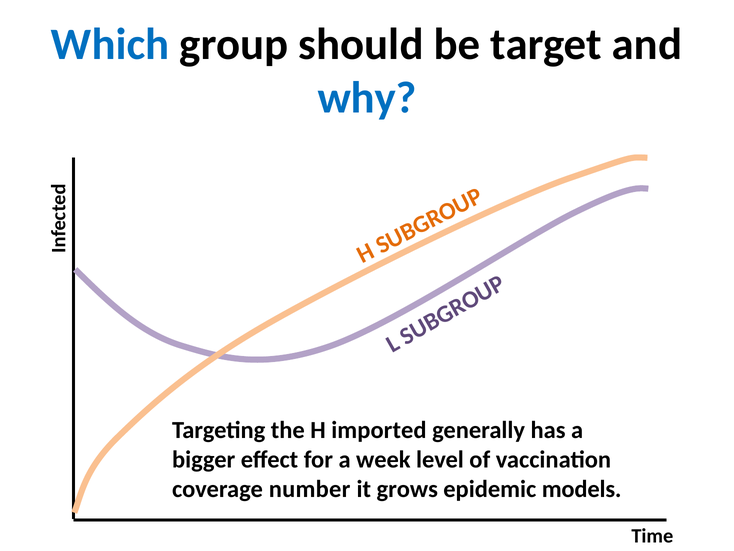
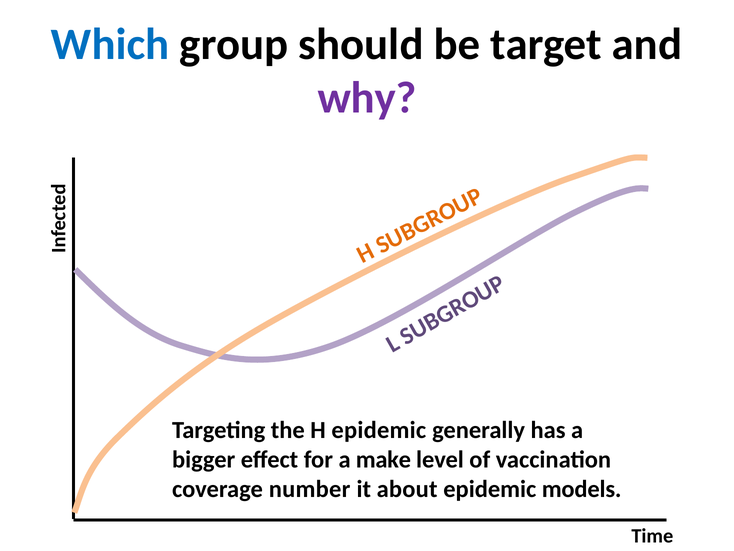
why colour: blue -> purple (367, 98)
H imported: imported -> epidemic (379, 430)
week: week -> make (383, 459)
grows: grows -> about (407, 489)
